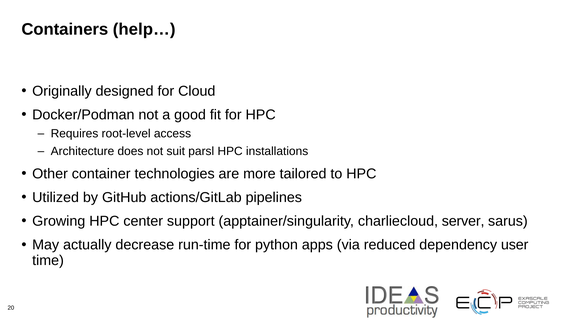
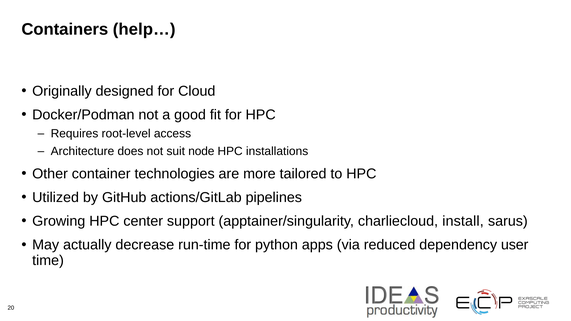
parsl: parsl -> node (201, 151)
server: server -> install (463, 221)
